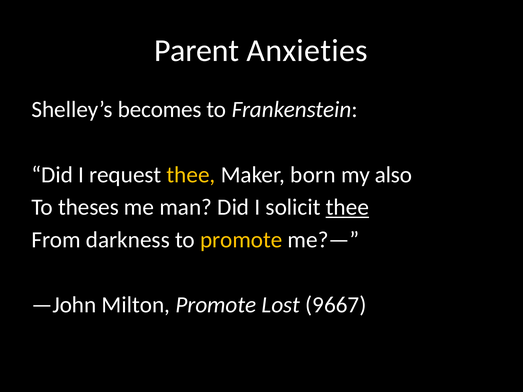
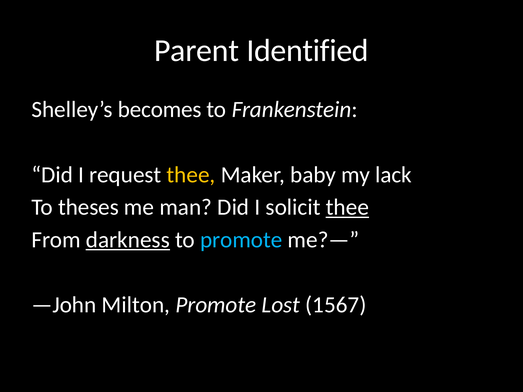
Anxieties: Anxieties -> Identified (308, 51)
born: born -> baby (313, 175)
also: also -> lack (393, 175)
darkness underline: none -> present (128, 240)
promote colour: yellow -> light blue (241, 240)
9667: 9667 -> 1567 (336, 305)
